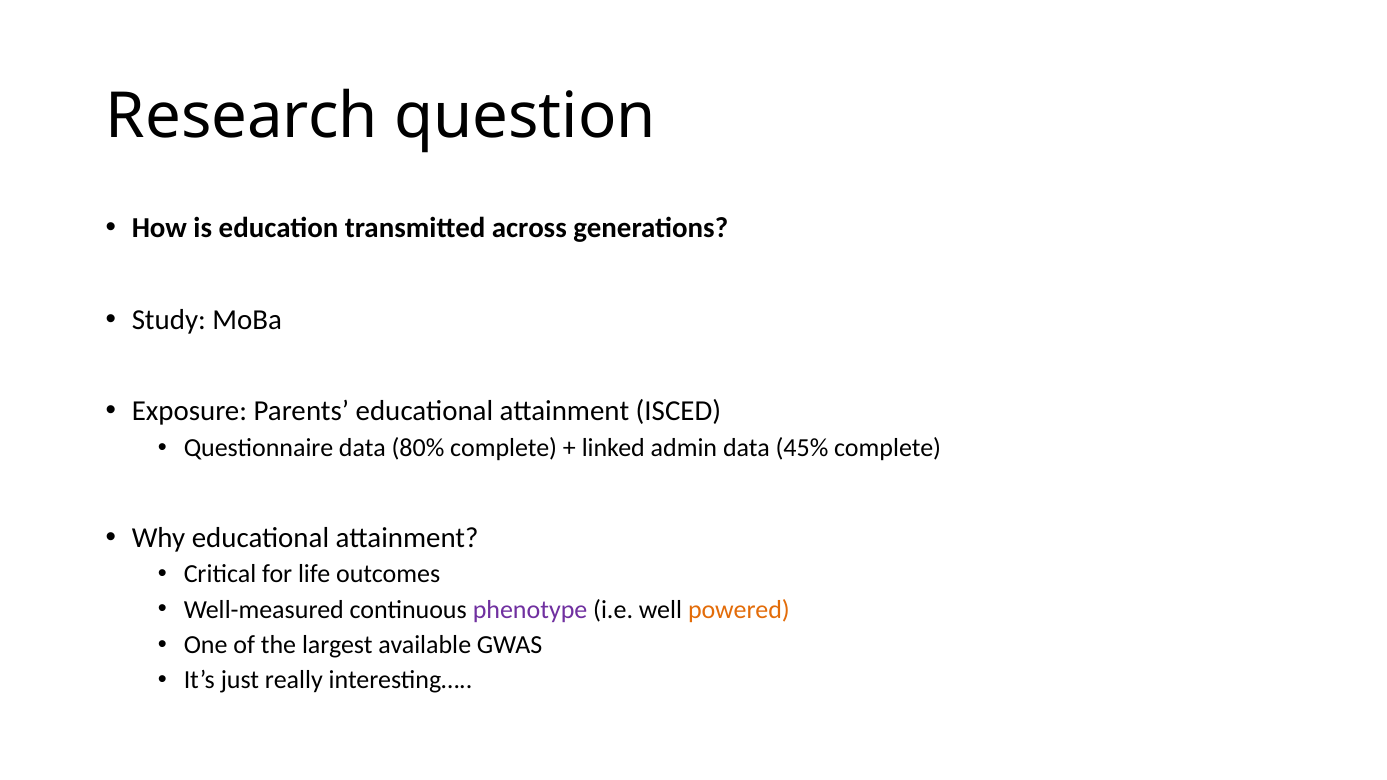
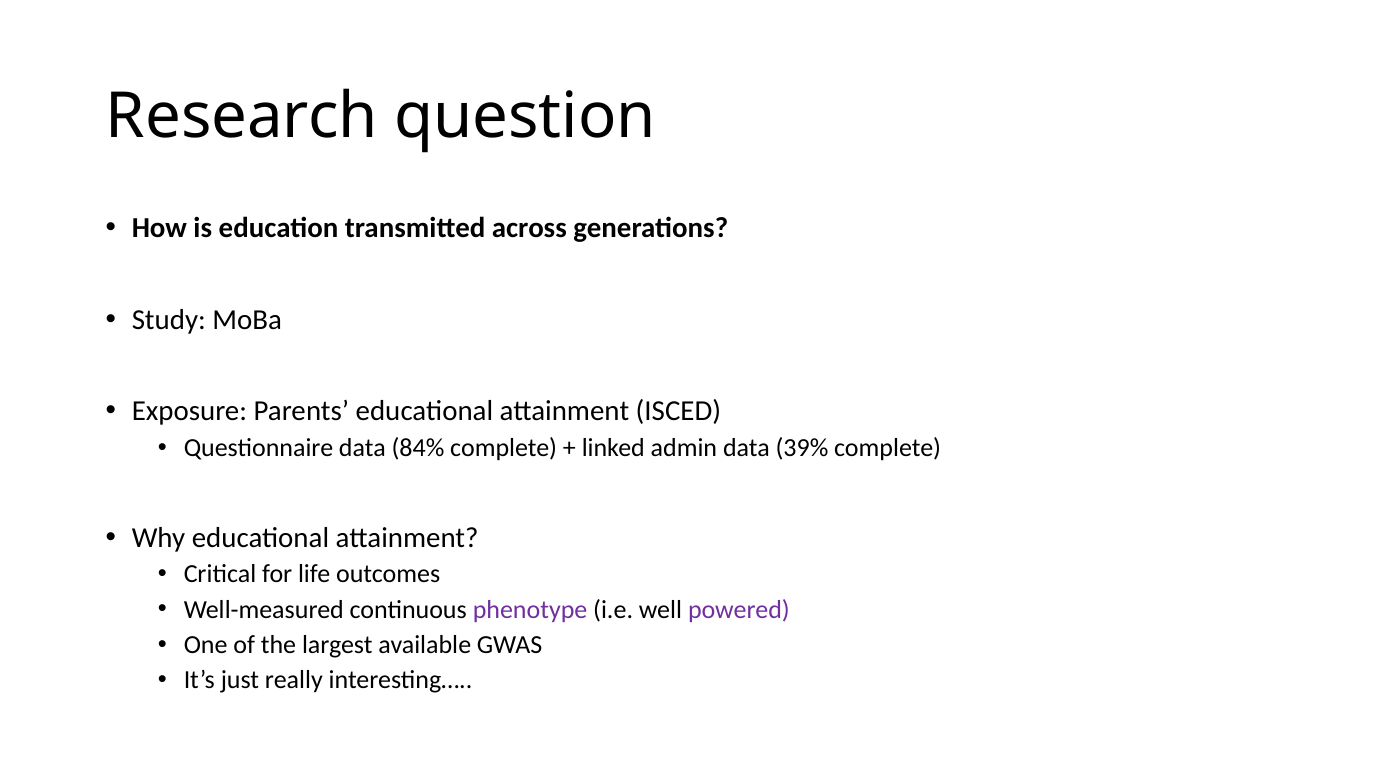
80%: 80% -> 84% (418, 448)
45%: 45% -> 39% (802, 448)
powered colour: orange -> purple (739, 610)
